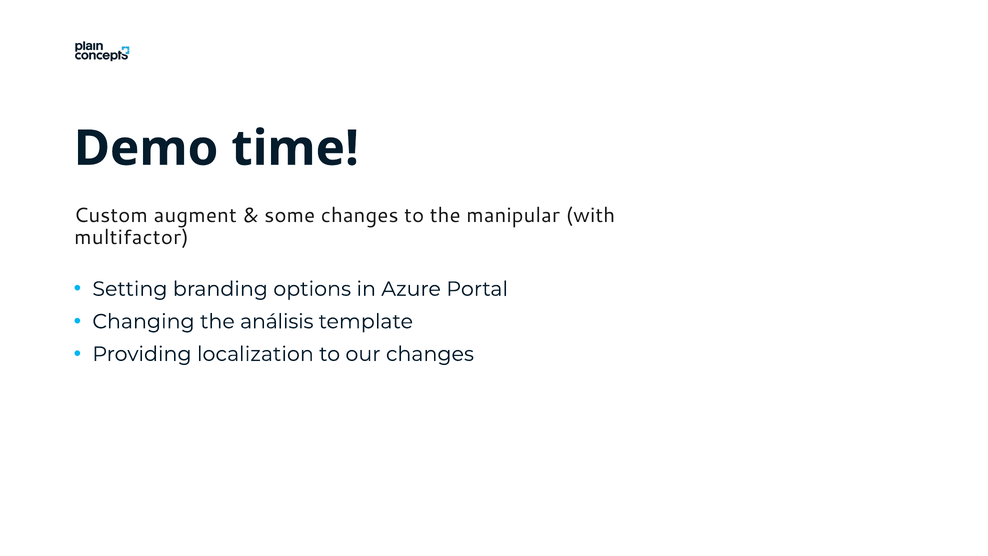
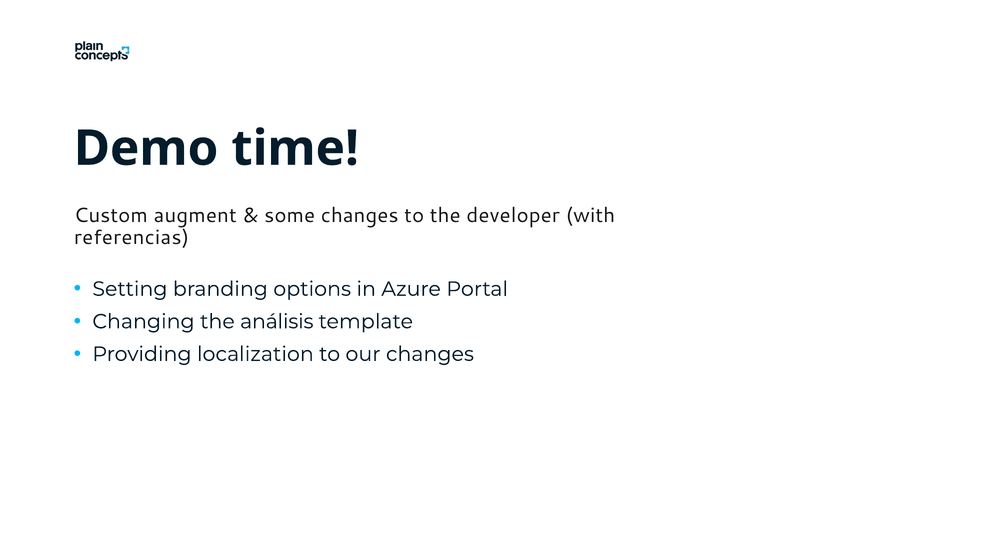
manipular: manipular -> developer (513, 215)
multifactor: multifactor -> referencias (132, 238)
